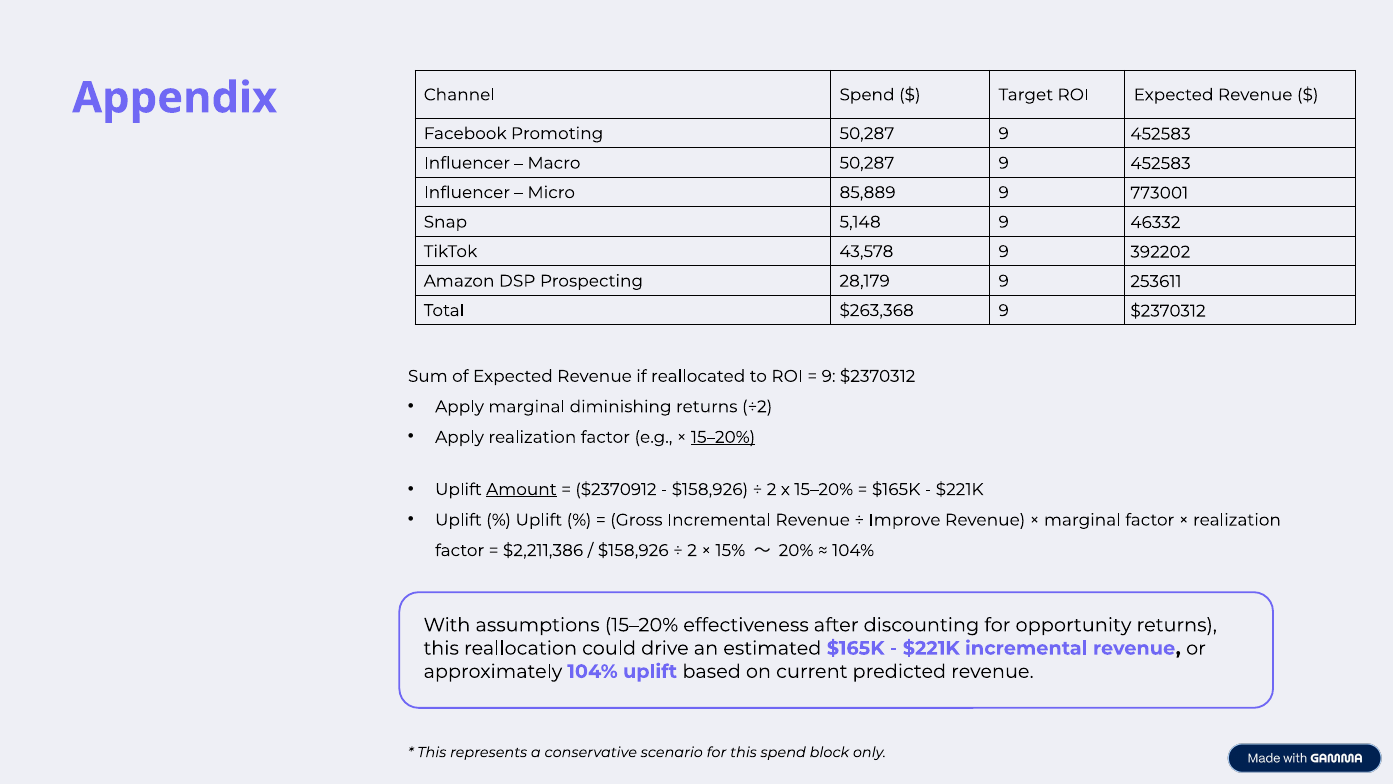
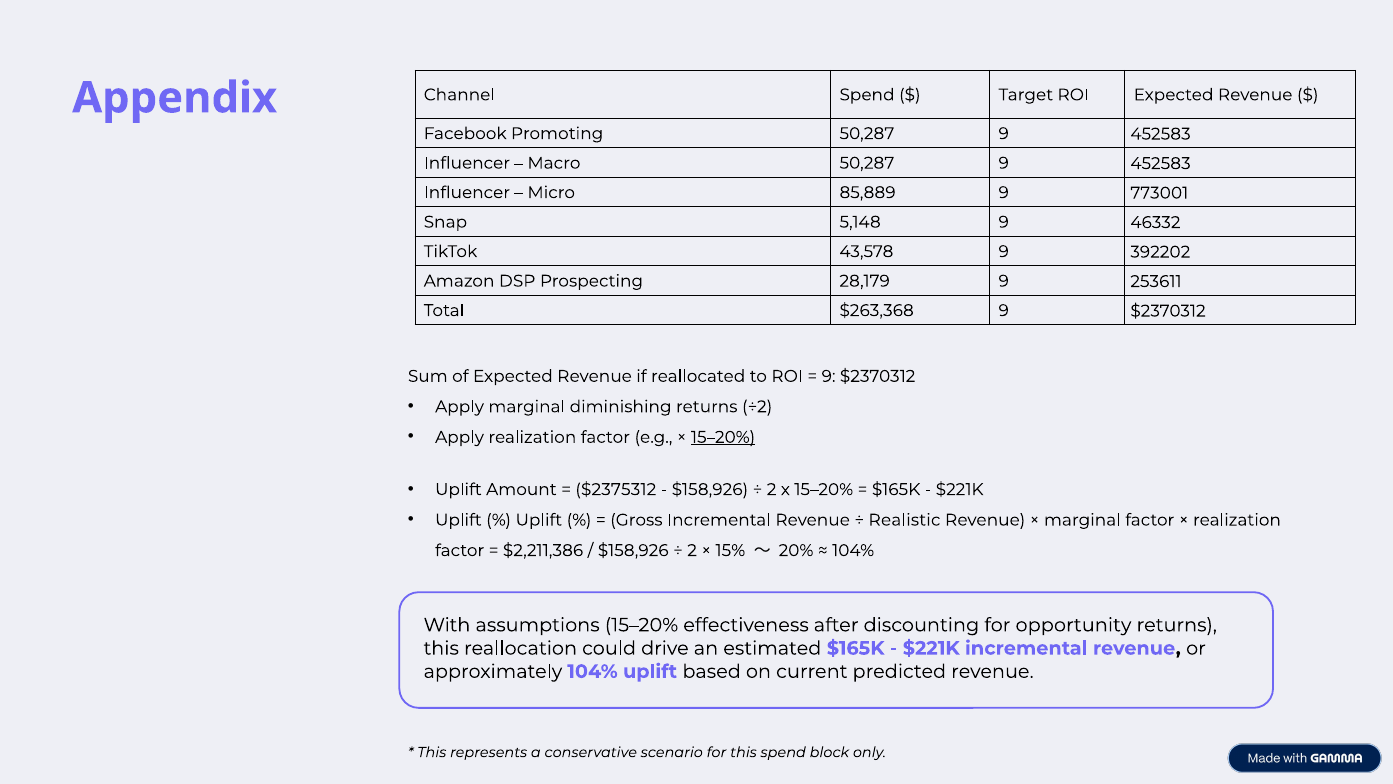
Amount underline: present -> none (521, 489)
$2370912: $2370912 -> $2375312 (616, 489)
Improve: Improve -> Realistic (905, 520)
